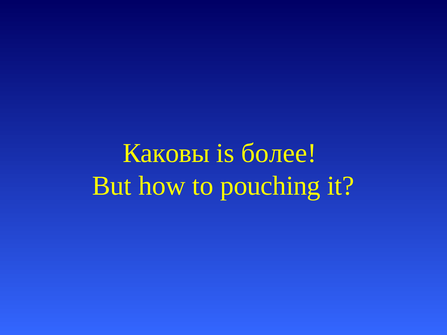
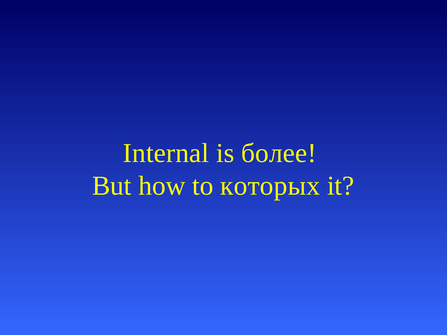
Каковы: Каковы -> Internal (166, 153)
pouching: pouching -> которых (270, 186)
